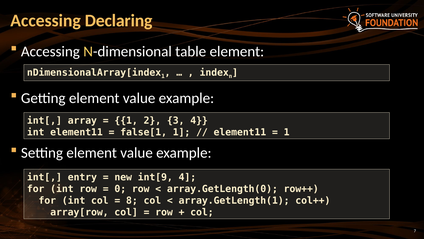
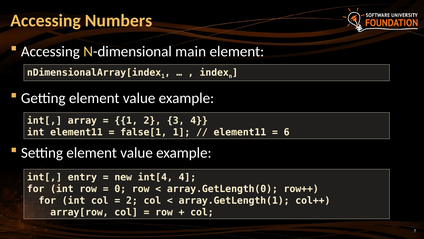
Declaring: Declaring -> Numbers (119, 21)
table: table -> main (191, 51)
1: 1 -> 6 (287, 132)
int[9: int[9 -> int[4 (155, 177)
8: 8 -> 2 (132, 200)
